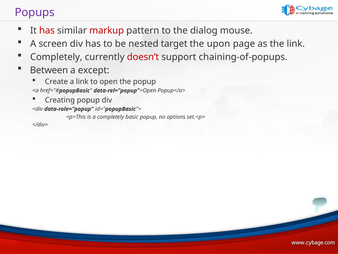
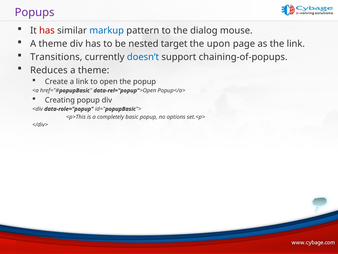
markup colour: red -> blue (107, 31)
screen: screen -> theme (53, 44)
Completely: Completely -> Transitions (56, 57)
doesn’t colour: red -> blue (143, 57)
Between: Between -> Reduces (49, 70)
except: except -> theme (94, 70)
